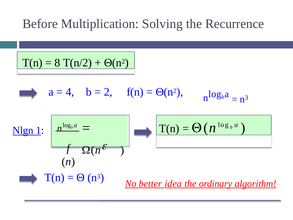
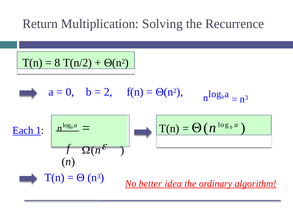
Before: Before -> Return (40, 24)
4: 4 -> 0 (70, 92)
Nlgn: Nlgn -> Each (23, 130)
